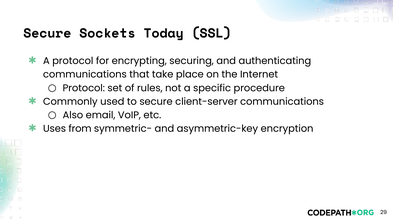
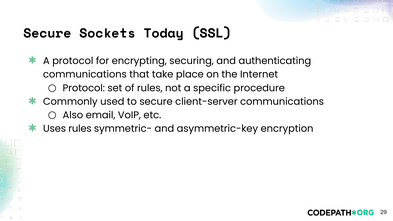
Uses from: from -> rules (80, 129)
